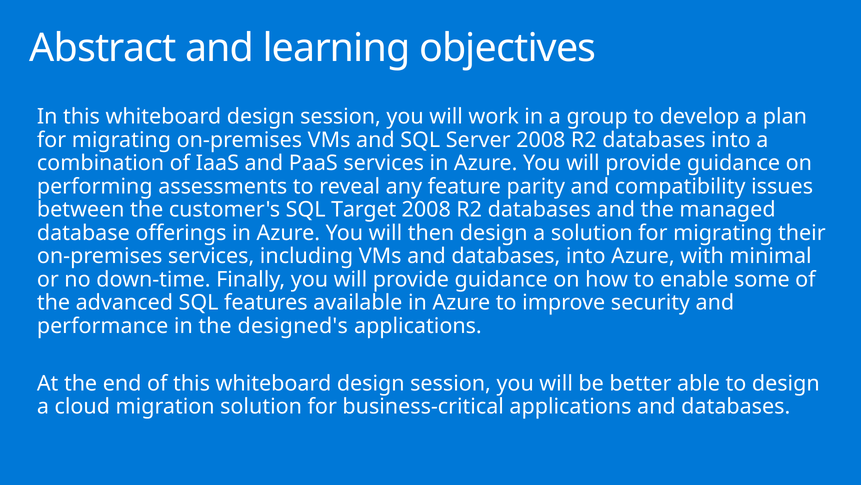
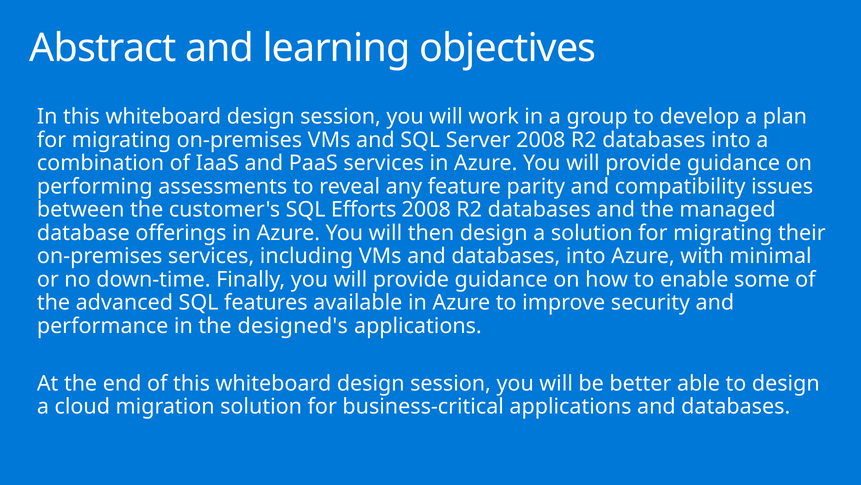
Target: Target -> Efforts (364, 209)
